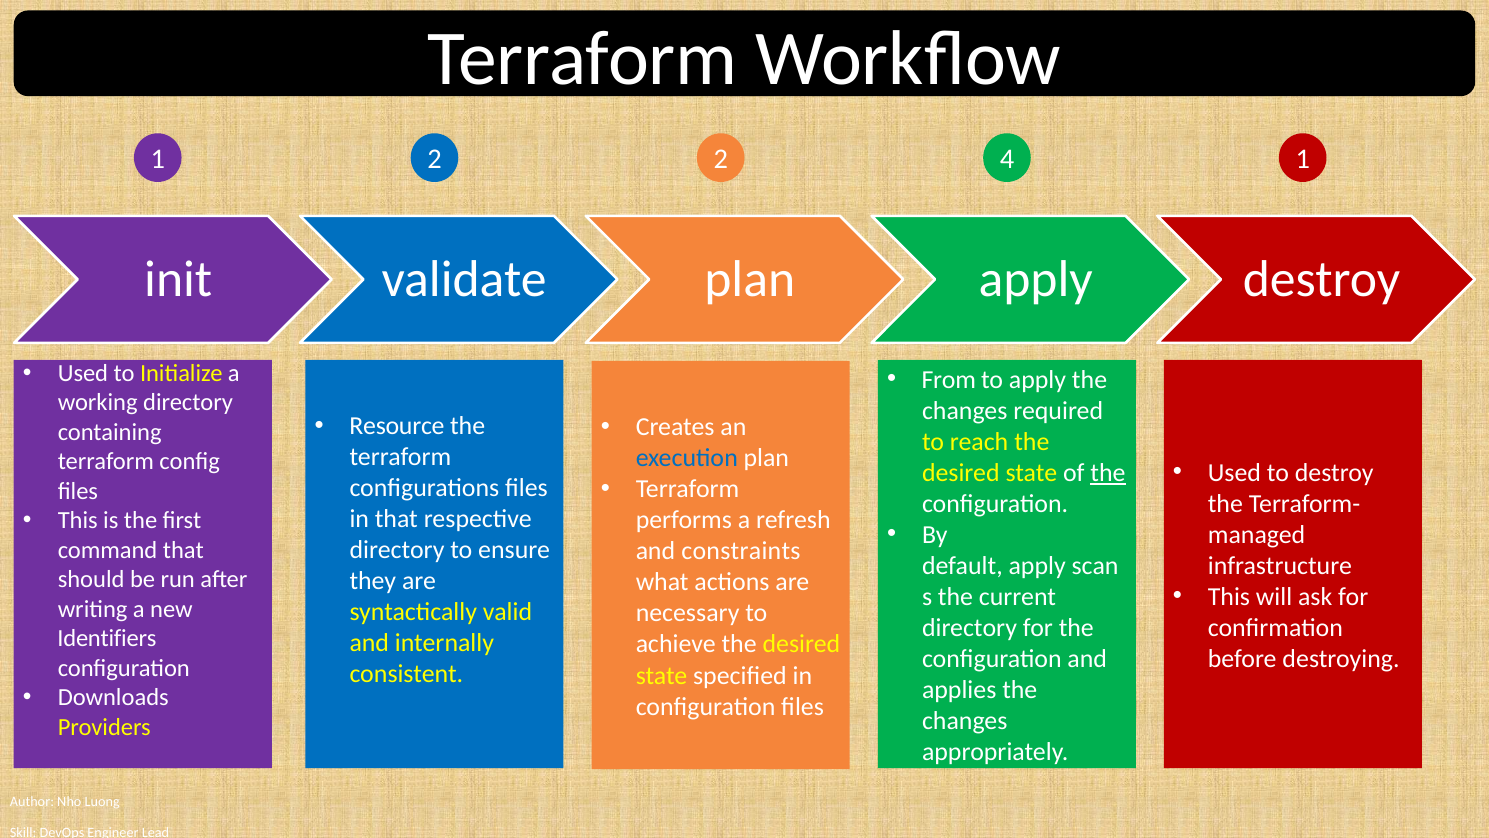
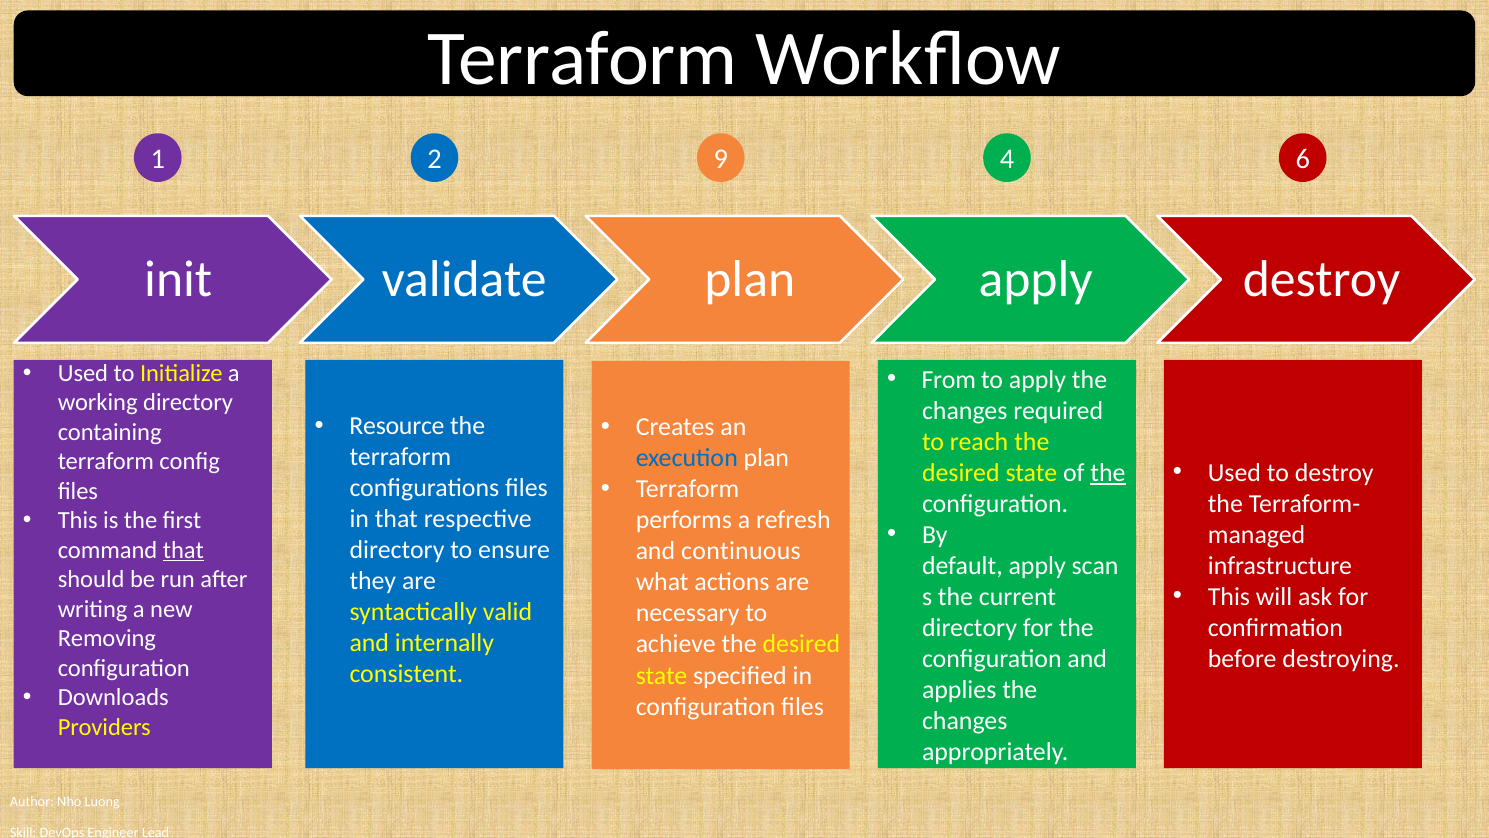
2 2: 2 -> 9 (721, 160)
4 1: 1 -> 6 (1303, 160)
that underline: none -> present (183, 550)
constraints: constraints -> continuous (741, 551)
Identifiers: Identifiers -> Removing (107, 638)
